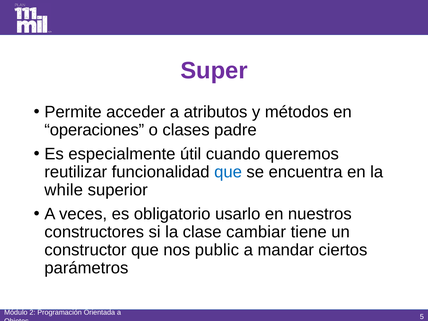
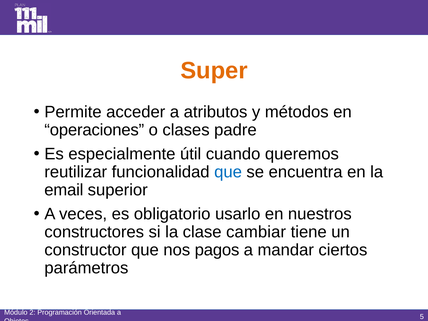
Super colour: purple -> orange (214, 71)
while: while -> email (64, 190)
public: public -> pagos (217, 250)
